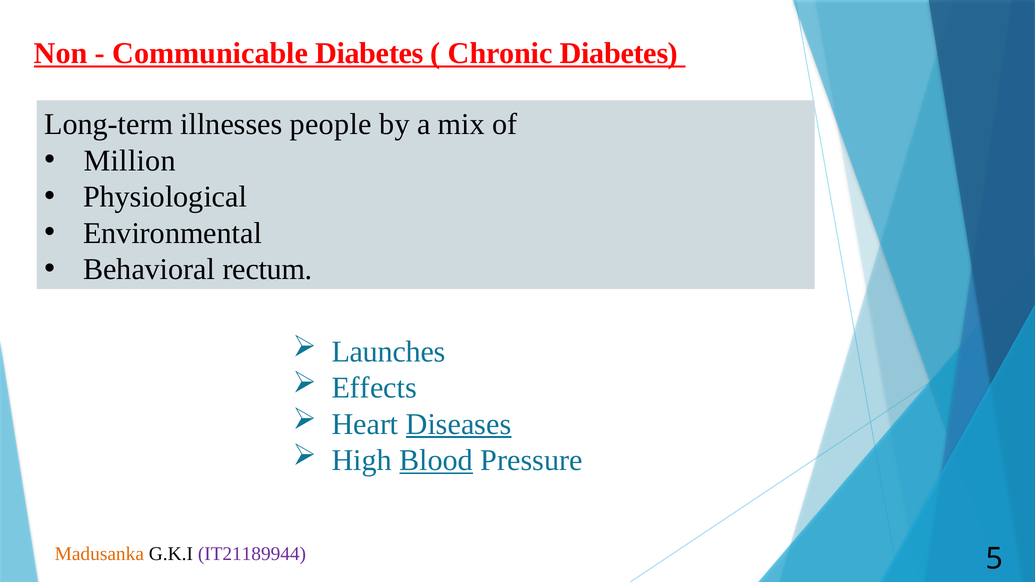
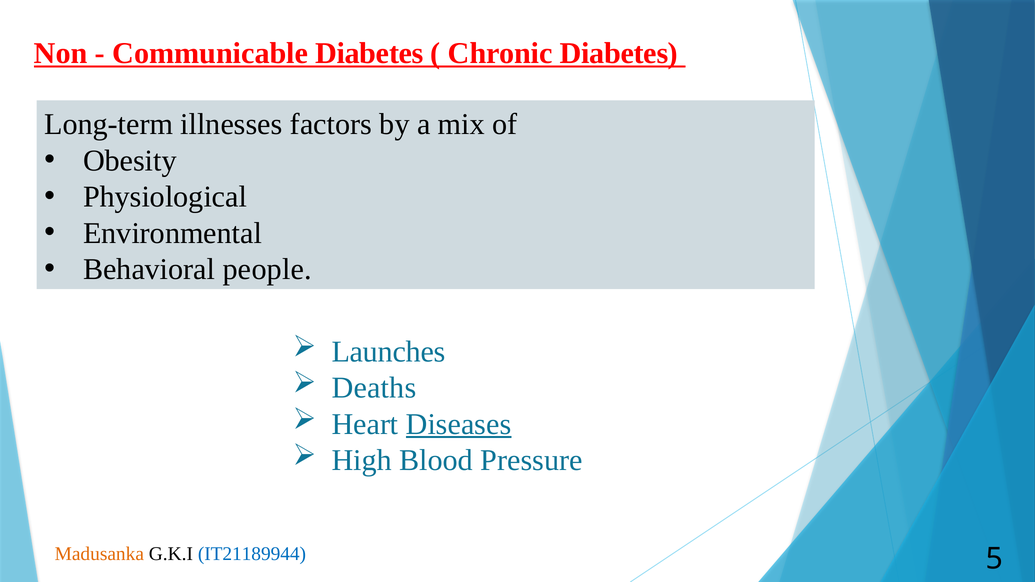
people: people -> factors (331, 124)
Million: Million -> Obesity (130, 161)
rectum: rectum -> people (267, 269)
Effects: Effects -> Deaths (374, 388)
Blood underline: present -> none (436, 460)
IT21189944 colour: purple -> blue (252, 554)
